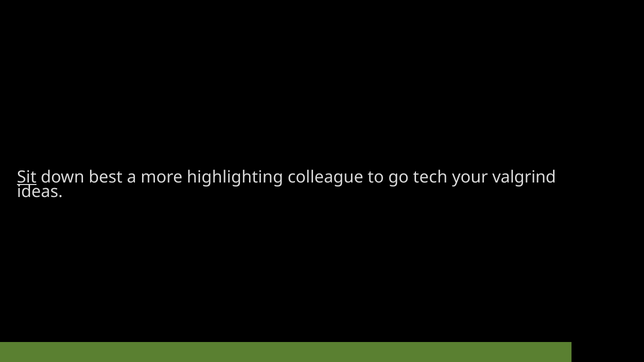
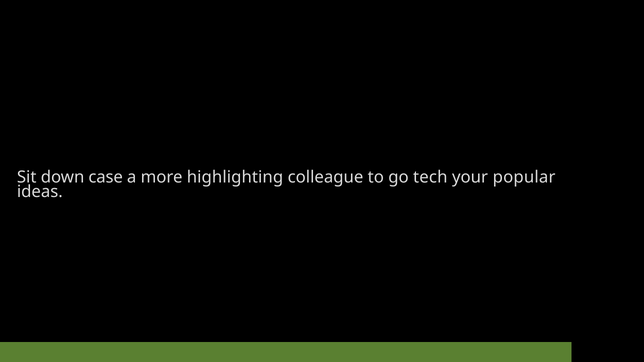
Sit underline: present -> none (27, 178)
best: best -> case (106, 178)
valgrind: valgrind -> popular (524, 178)
